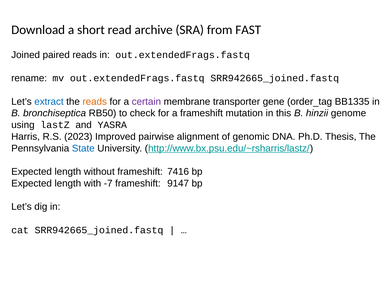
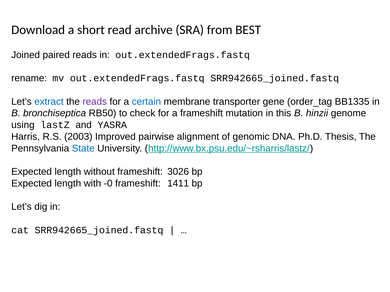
FAST: FAST -> BEST (248, 30)
reads colour: orange -> purple (95, 102)
certain colour: purple -> blue (146, 102)
2023: 2023 -> 2003 (78, 137)
7416: 7416 -> 3026 (178, 172)
-7: -7 -> -0 (108, 184)
9147: 9147 -> 1411 (178, 184)
